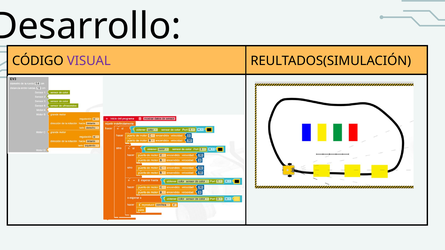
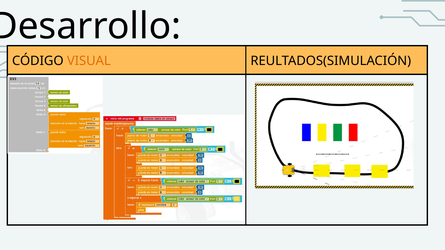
VISUAL colour: purple -> orange (89, 61)
